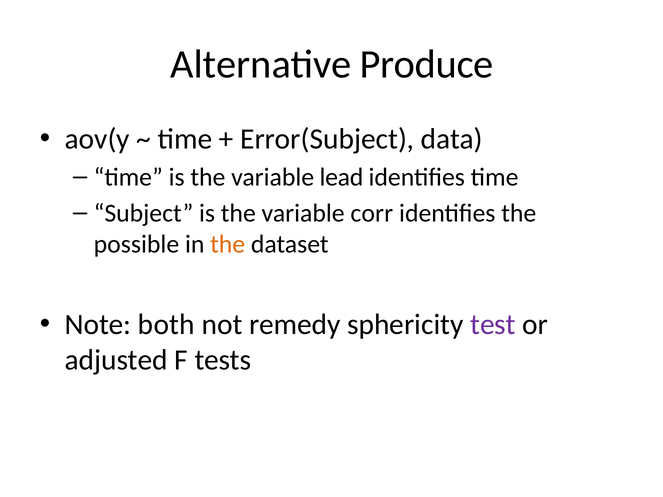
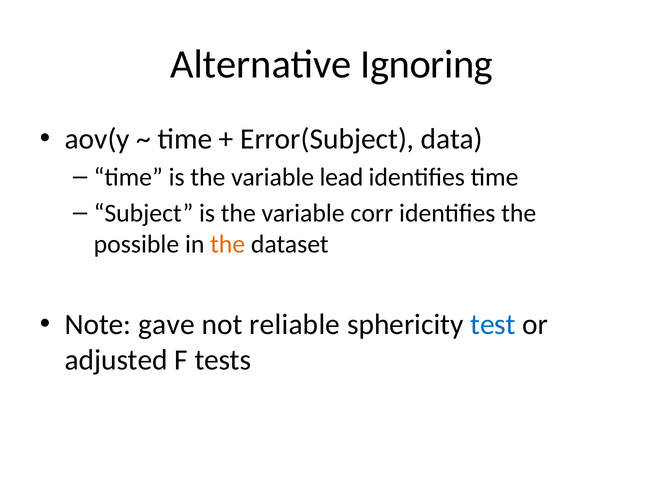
Produce: Produce -> Ignoring (427, 64)
both: both -> gave (166, 325)
remedy: remedy -> reliable (295, 325)
test colour: purple -> blue (493, 325)
